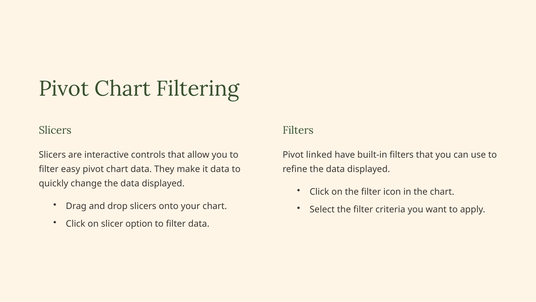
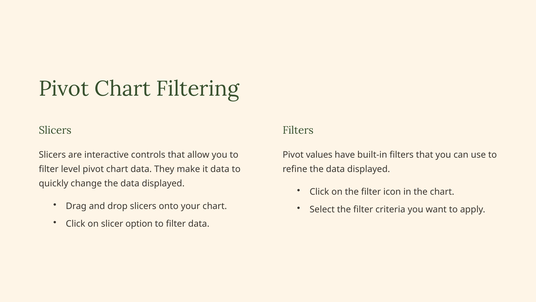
linked: linked -> values (319, 154)
easy: easy -> level (71, 169)
